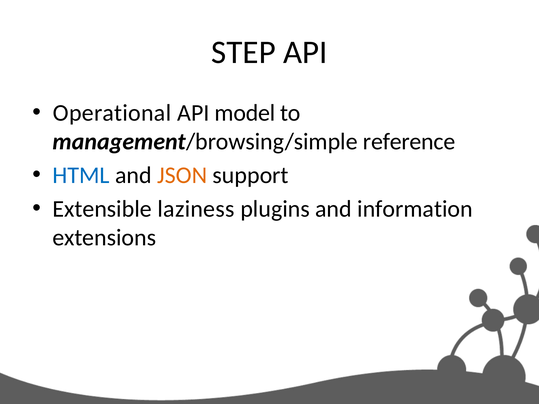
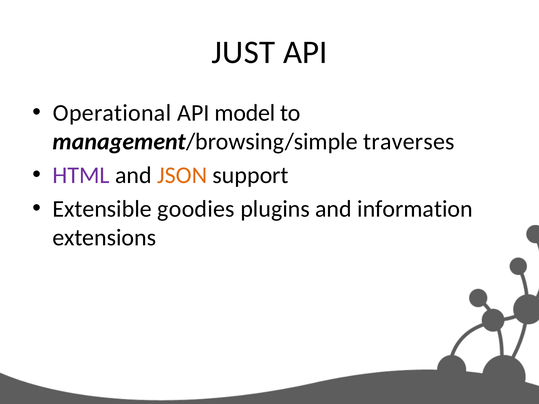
STEP: STEP -> JUST (243, 52)
reference: reference -> traverses (409, 142)
HTML colour: blue -> purple (81, 175)
laziness: laziness -> goodies (196, 209)
